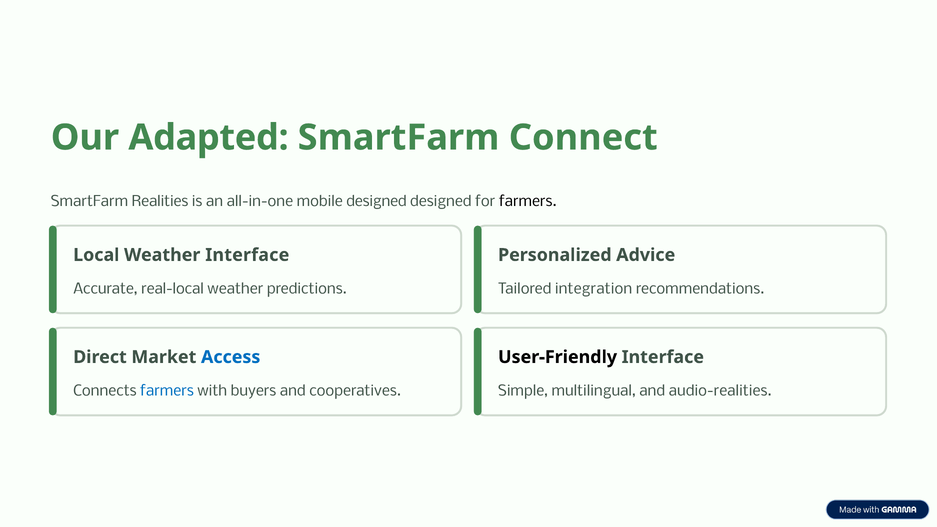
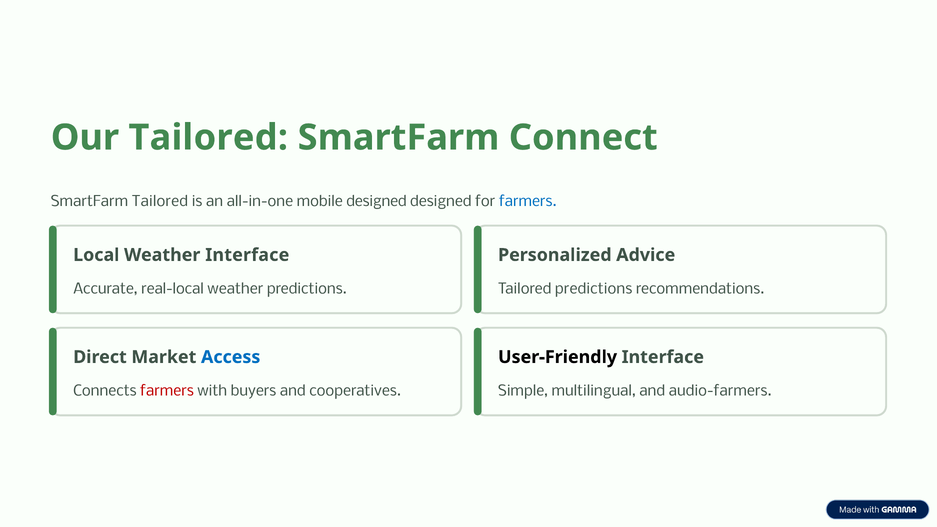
Our Adapted: Adapted -> Tailored (208, 138)
SmartFarm Realities: Realities -> Tailored (160, 202)
farmers colour: black -> blue (528, 202)
Tailored integration: integration -> predictions (594, 289)
farmers colour: blue -> red (167, 391)
audio-realities: audio-realities -> audio-farmers (720, 391)
